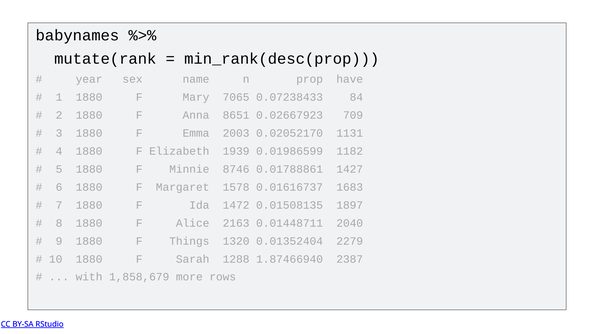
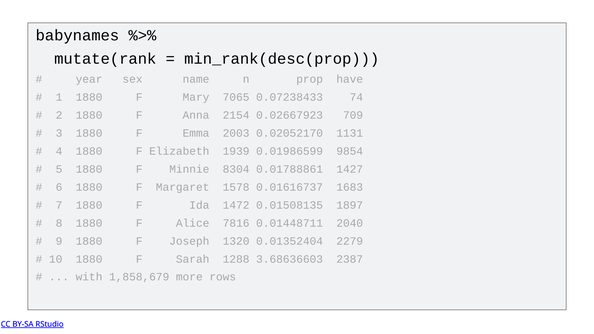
84: 84 -> 74 (356, 97)
8651: 8651 -> 2154 (236, 115)
1182: 1182 -> 9854 (350, 151)
8746: 8746 -> 8304 (236, 169)
2163: 2163 -> 7816 (236, 223)
Things: Things -> Joseph (189, 241)
1.87466940: 1.87466940 -> 3.68636603 (290, 259)
